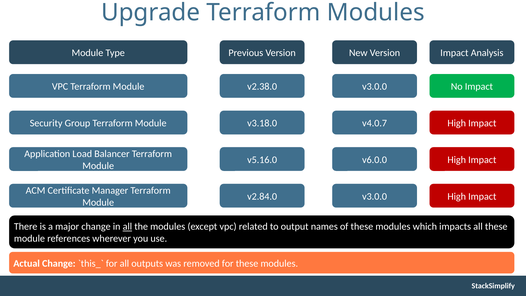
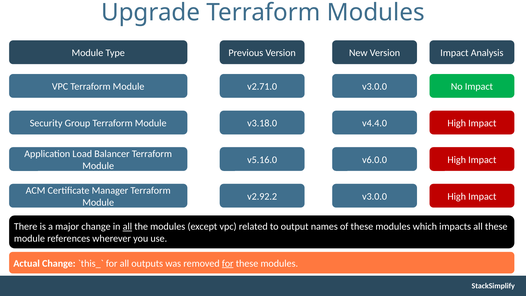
v2.38.0: v2.38.0 -> v2.71.0 (262, 87)
v4.0.7: v4.0.7 -> v4.4.0 (375, 123)
v2.84.0: v2.84.0 -> v2.92.2 (262, 196)
for underline: none -> present (228, 263)
